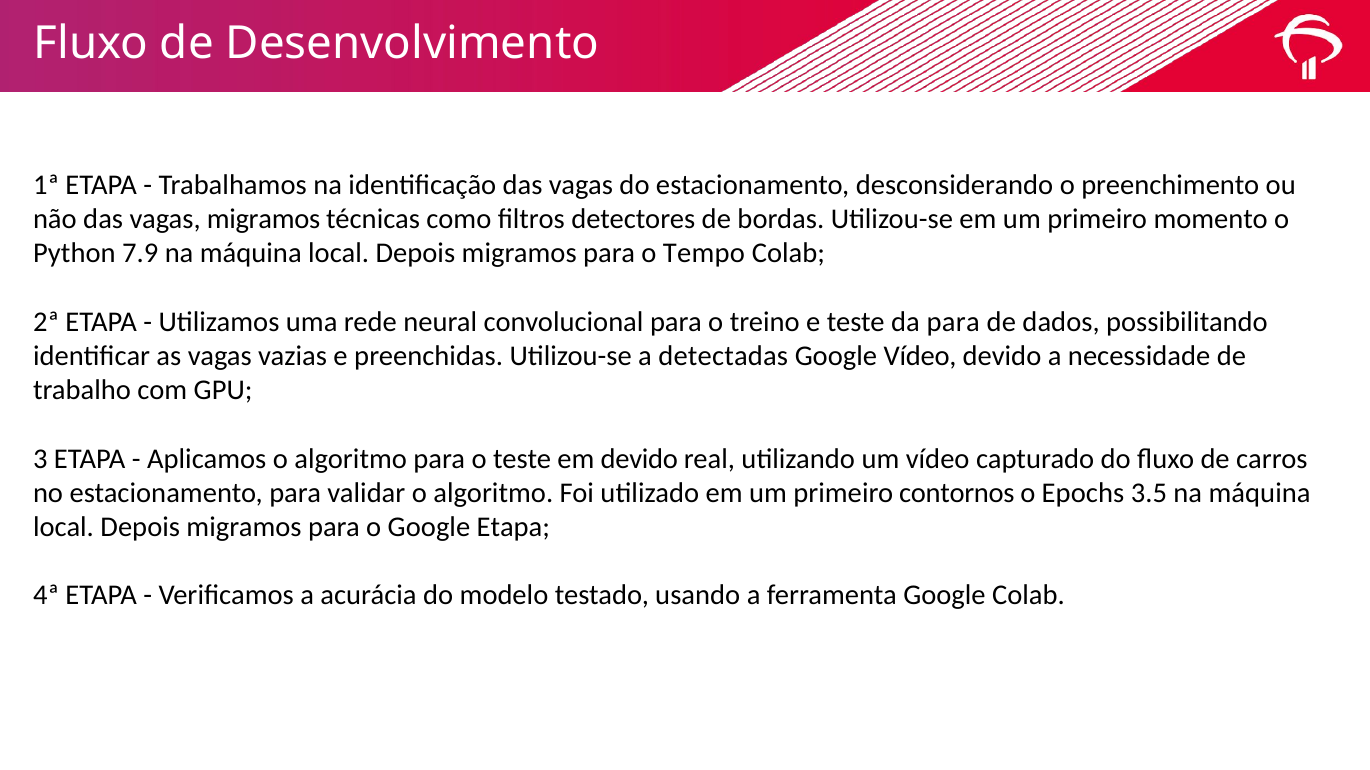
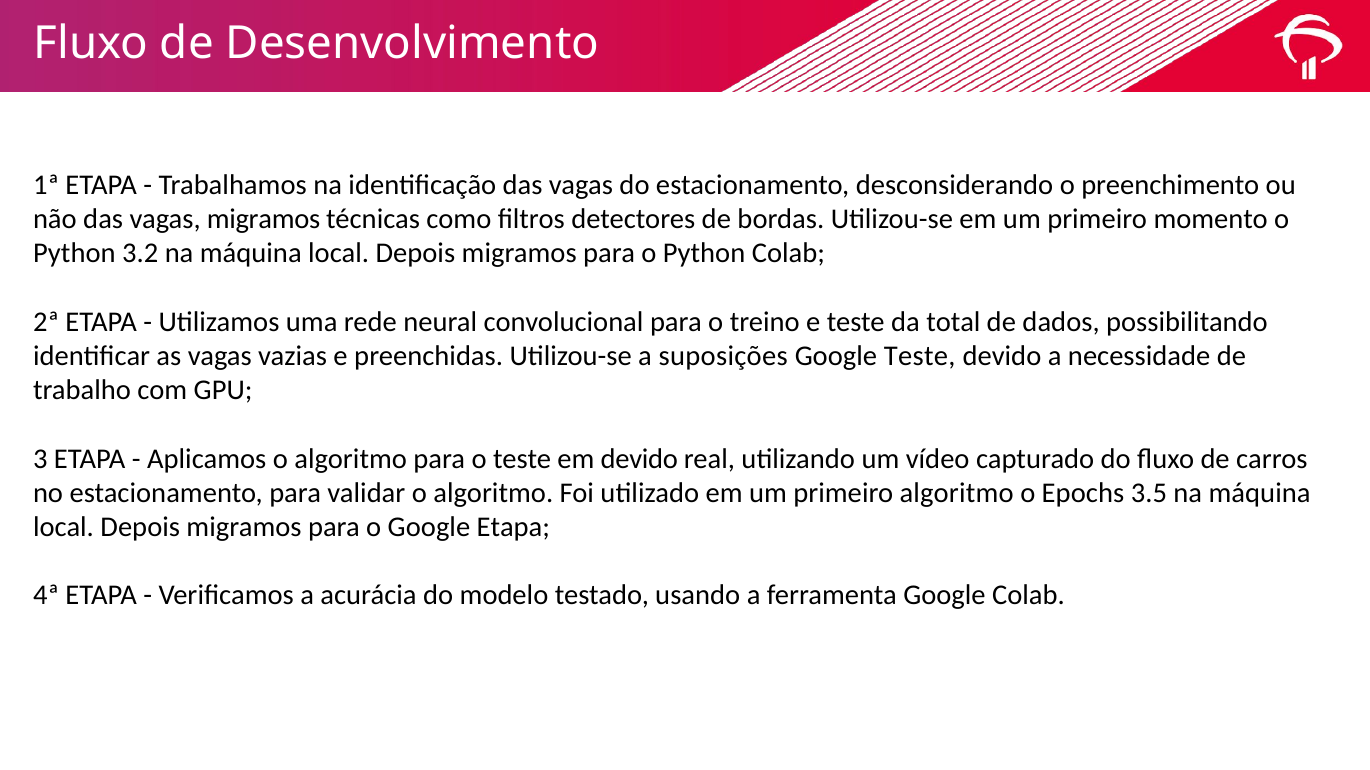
7.9: 7.9 -> 3.2 (140, 253)
para o Tempo: Tempo -> Python (704, 253)
da para: para -> total (953, 322)
detectadas: detectadas -> suposições (723, 356)
Google Vídeo: Vídeo -> Teste (920, 356)
primeiro contornos: contornos -> algoritmo (957, 493)
